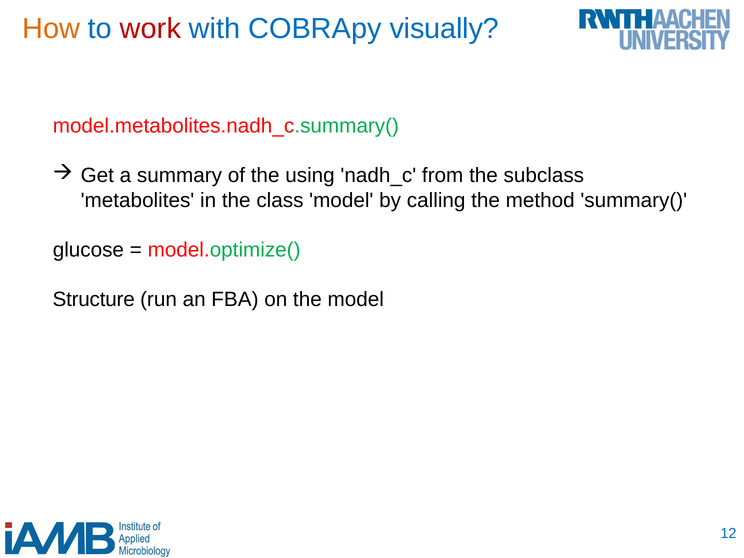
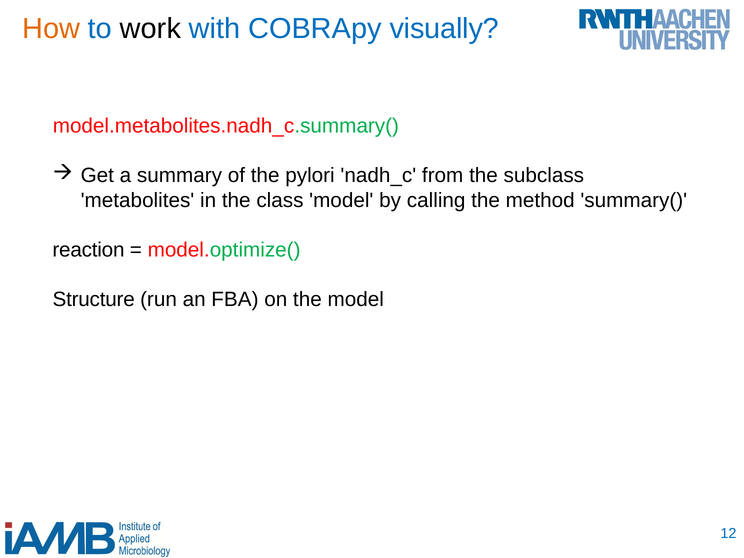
work colour: red -> black (150, 29)
using: using -> pylori (310, 176)
glucose: glucose -> reaction (88, 250)
